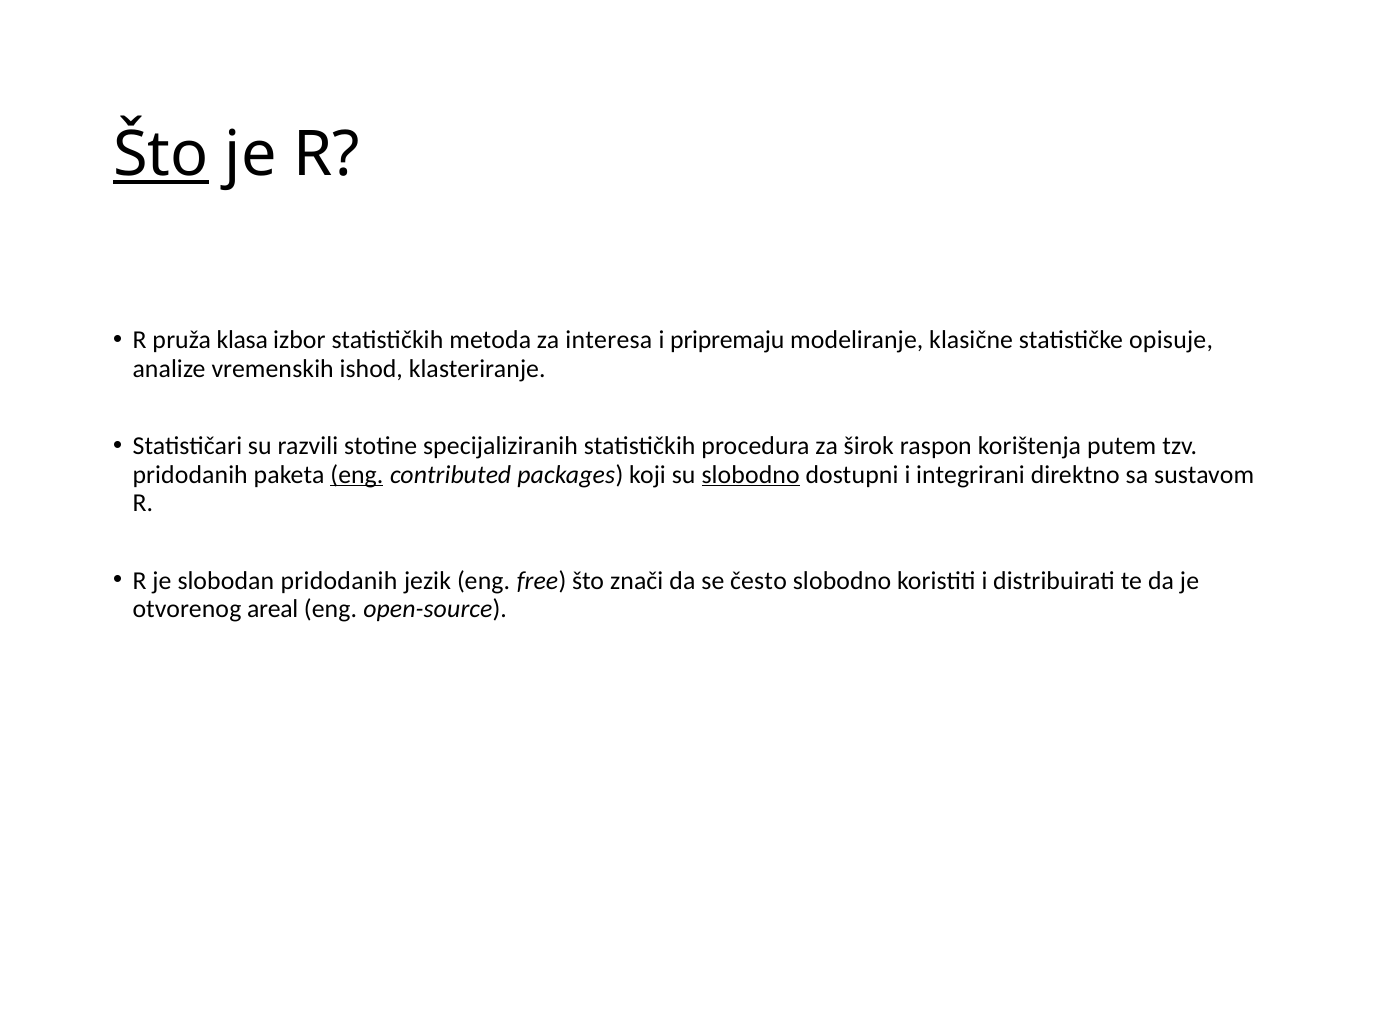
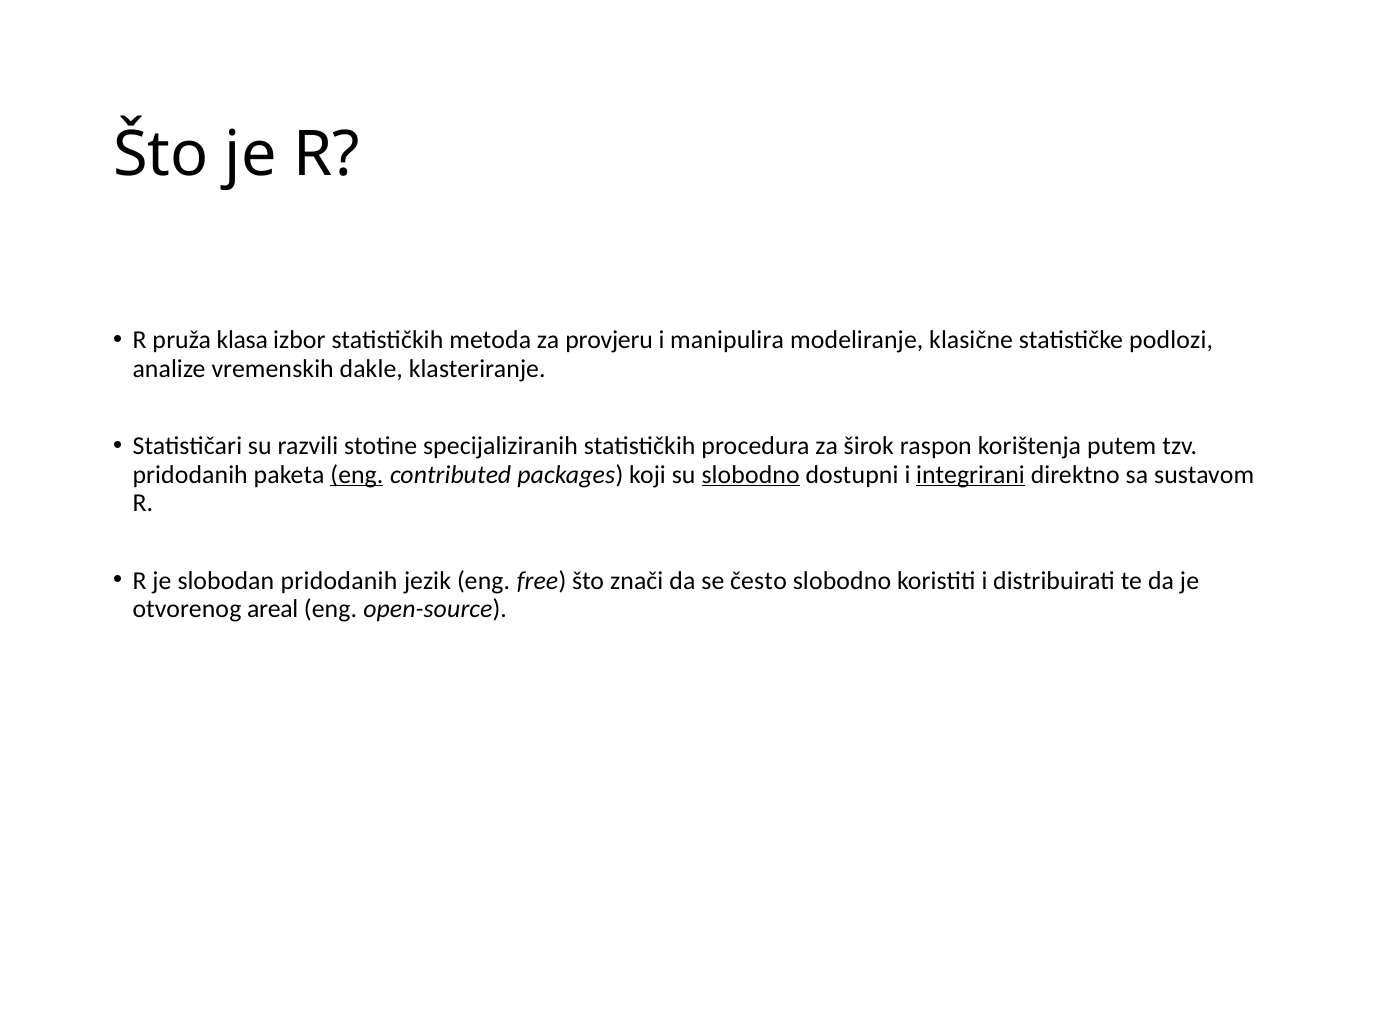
Što underline: present -> none (161, 155)
interesa: interesa -> provjeru (609, 341)
pripremaju: pripremaju -> manipulira (727, 341)
opisuje: opisuje -> podlozi (1171, 341)
ishod: ishod -> dakle (371, 369)
integrirani underline: none -> present (970, 475)
